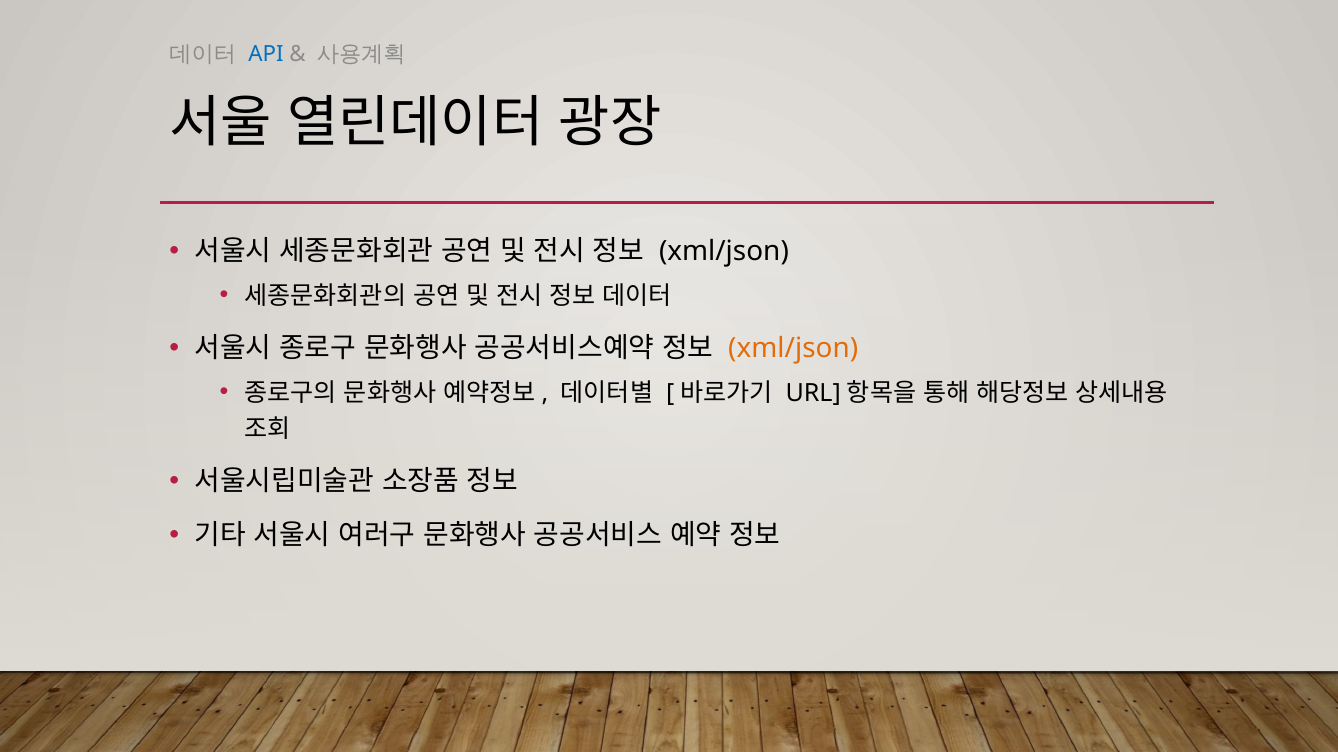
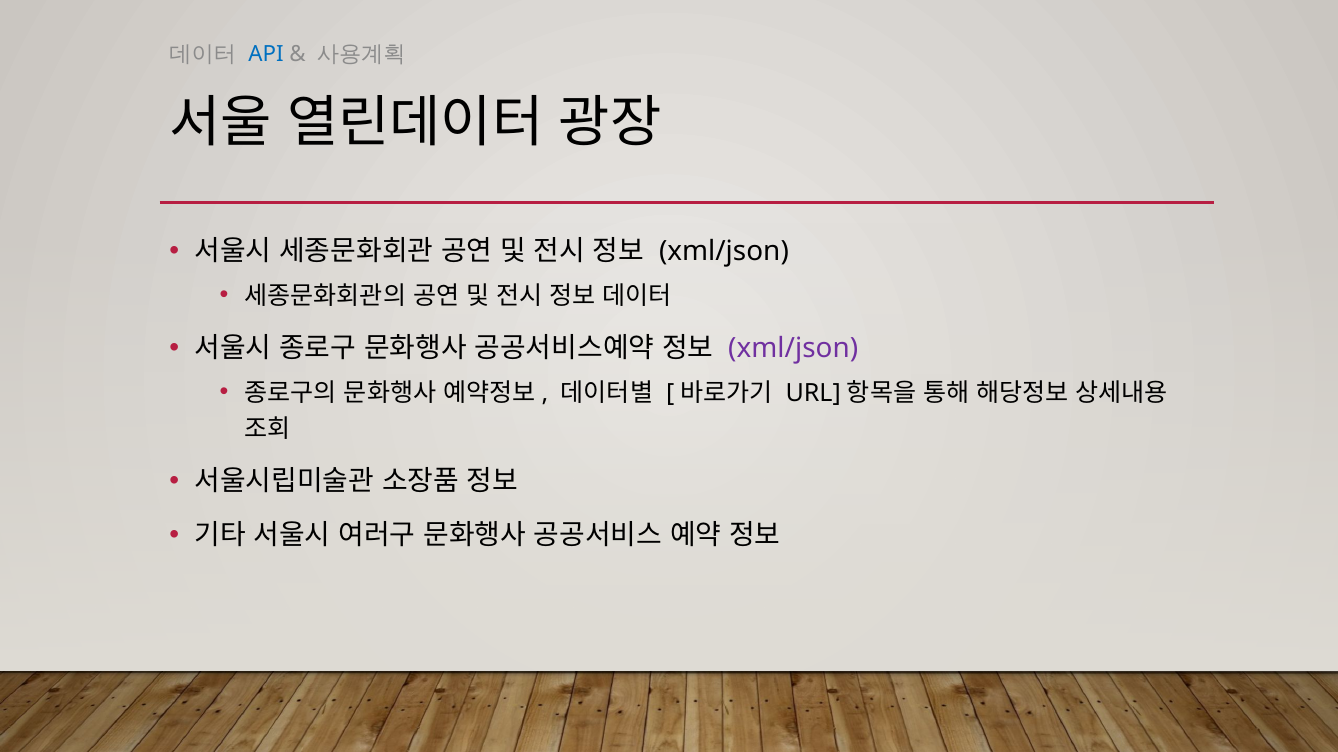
xml/json colour: orange -> purple (793, 349)
